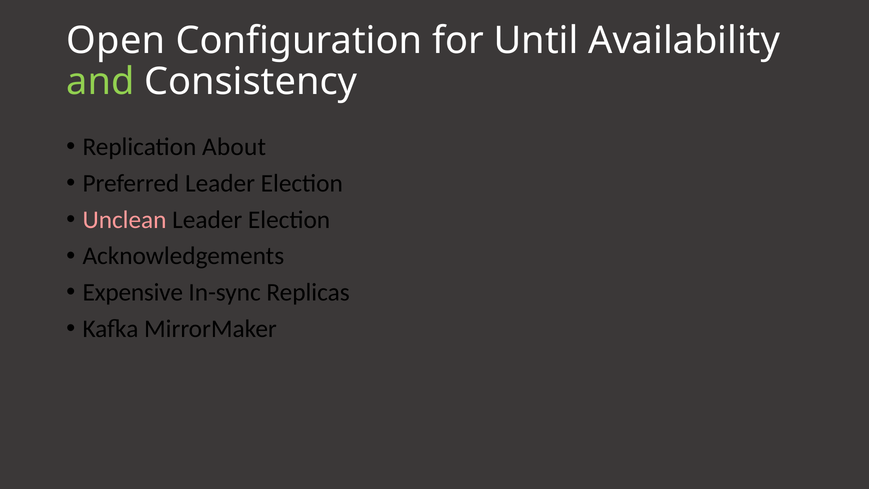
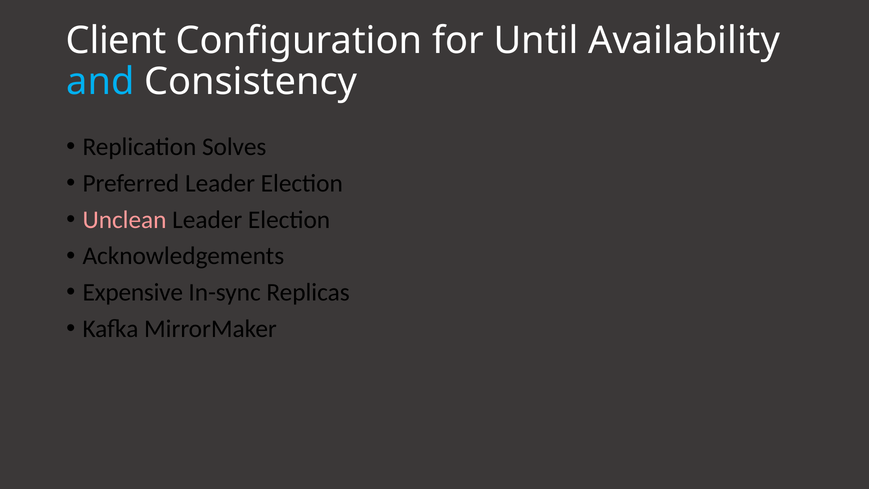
Open: Open -> Client (116, 41)
and colour: light green -> light blue (100, 82)
About: About -> Solves (234, 147)
